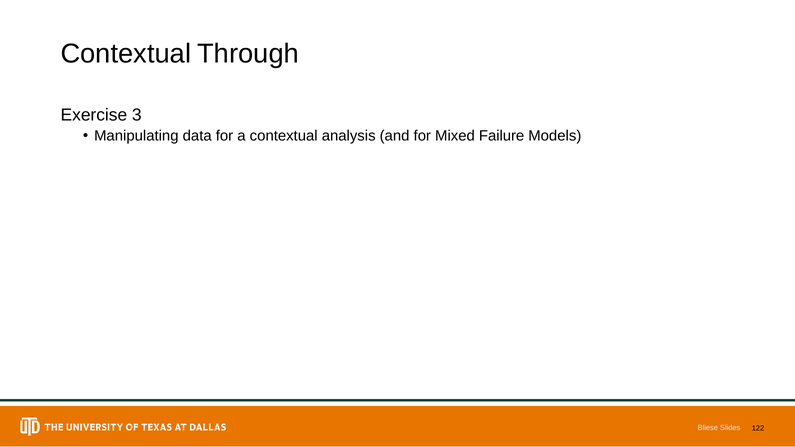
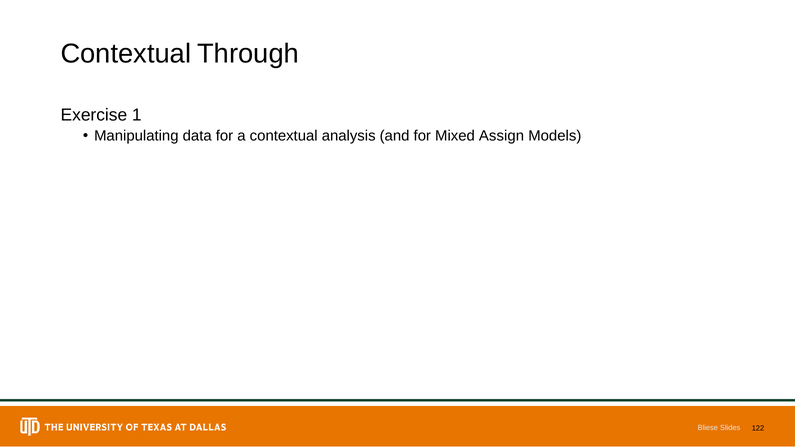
3: 3 -> 1 (137, 115)
Failure: Failure -> Assign (502, 136)
